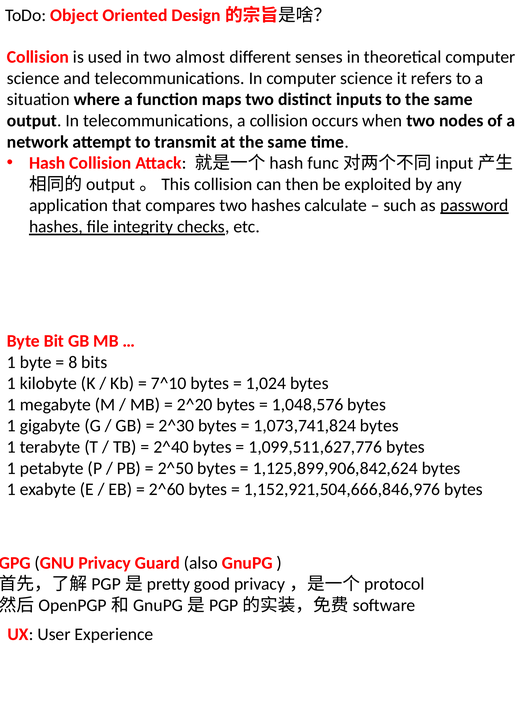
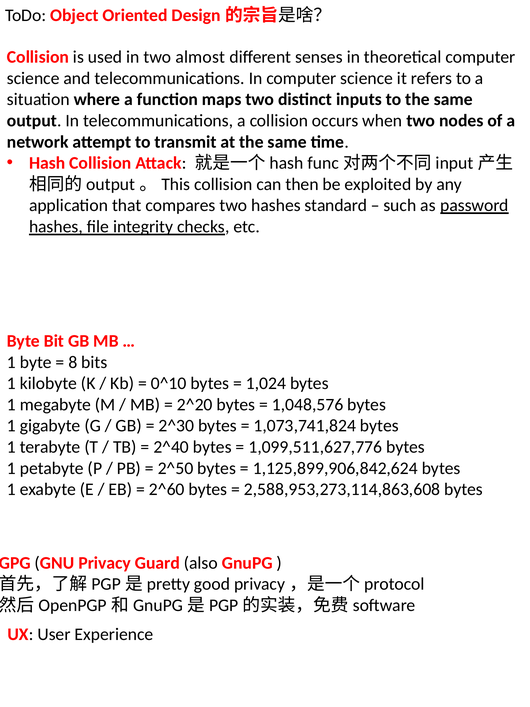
calculate: calculate -> standard (336, 205)
7^10: 7^10 -> 0^10 (169, 383)
1,152,921,504,666,846,976: 1,152,921,504,666,846,976 -> 2,588,953,273,114,863,608 (342, 489)
